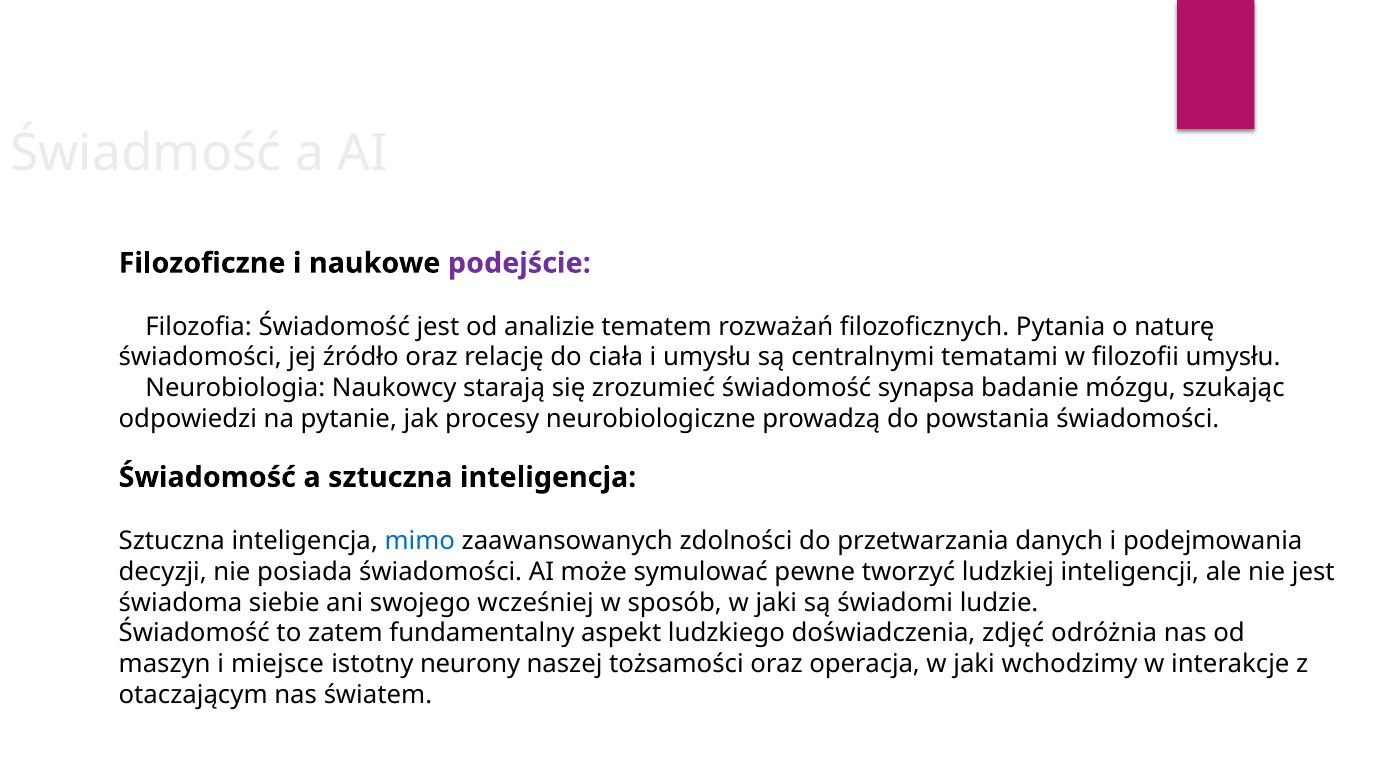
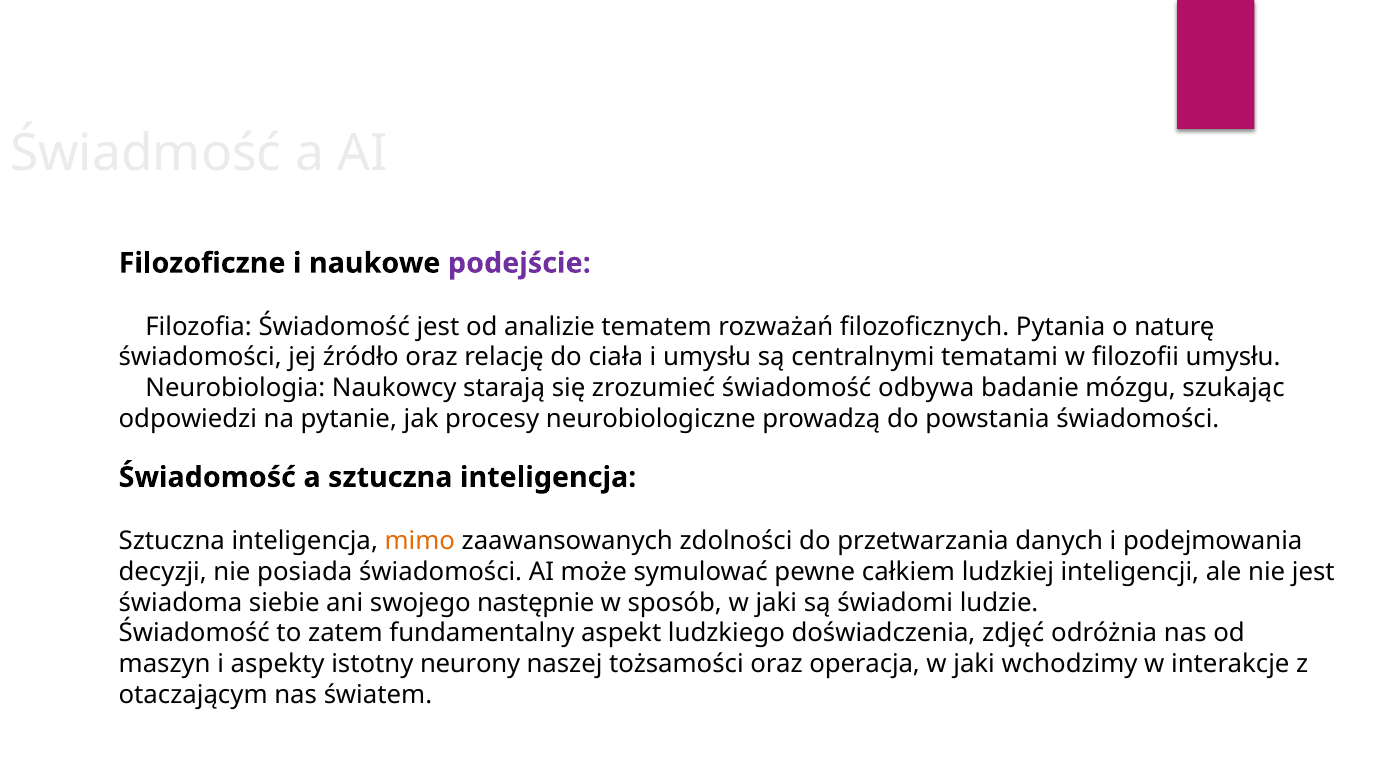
synapsa: synapsa -> odbywa (926, 389)
mimo colour: blue -> orange (420, 541)
tworzyć: tworzyć -> całkiem (908, 572)
wcześniej: wcześniej -> następnie (536, 603)
miejsce: miejsce -> aspekty (278, 665)
